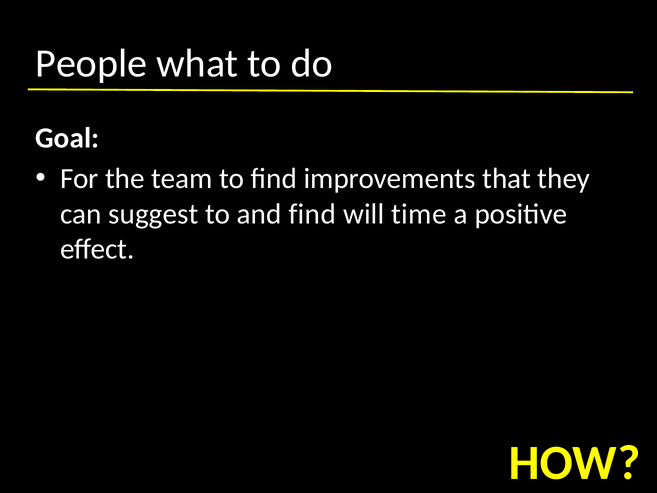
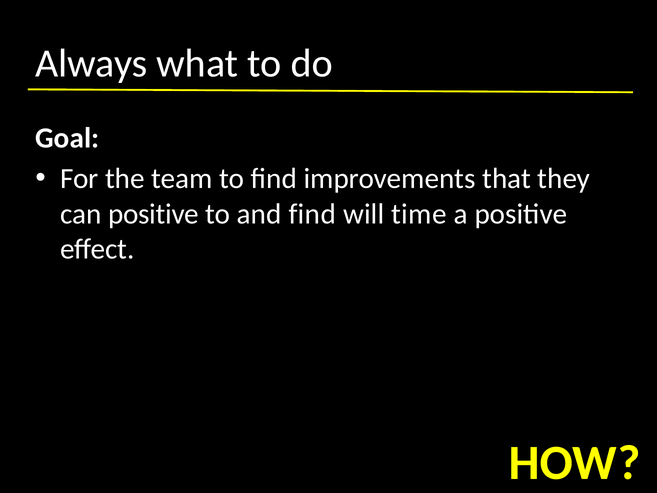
People: People -> Always (91, 64)
can suggest: suggest -> positive (154, 214)
